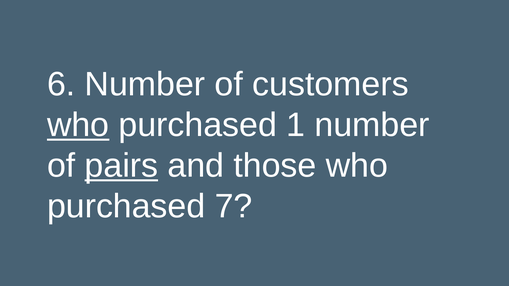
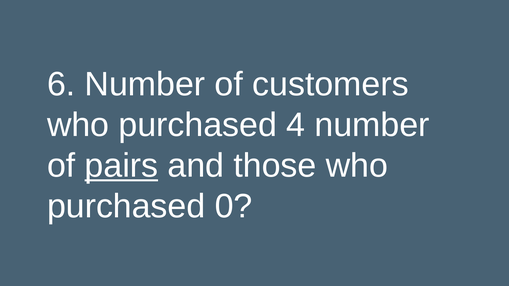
who underline: present -> none (78, 125)
1: 1 -> 4 (296, 125)
7: 7 -> 0 (234, 207)
